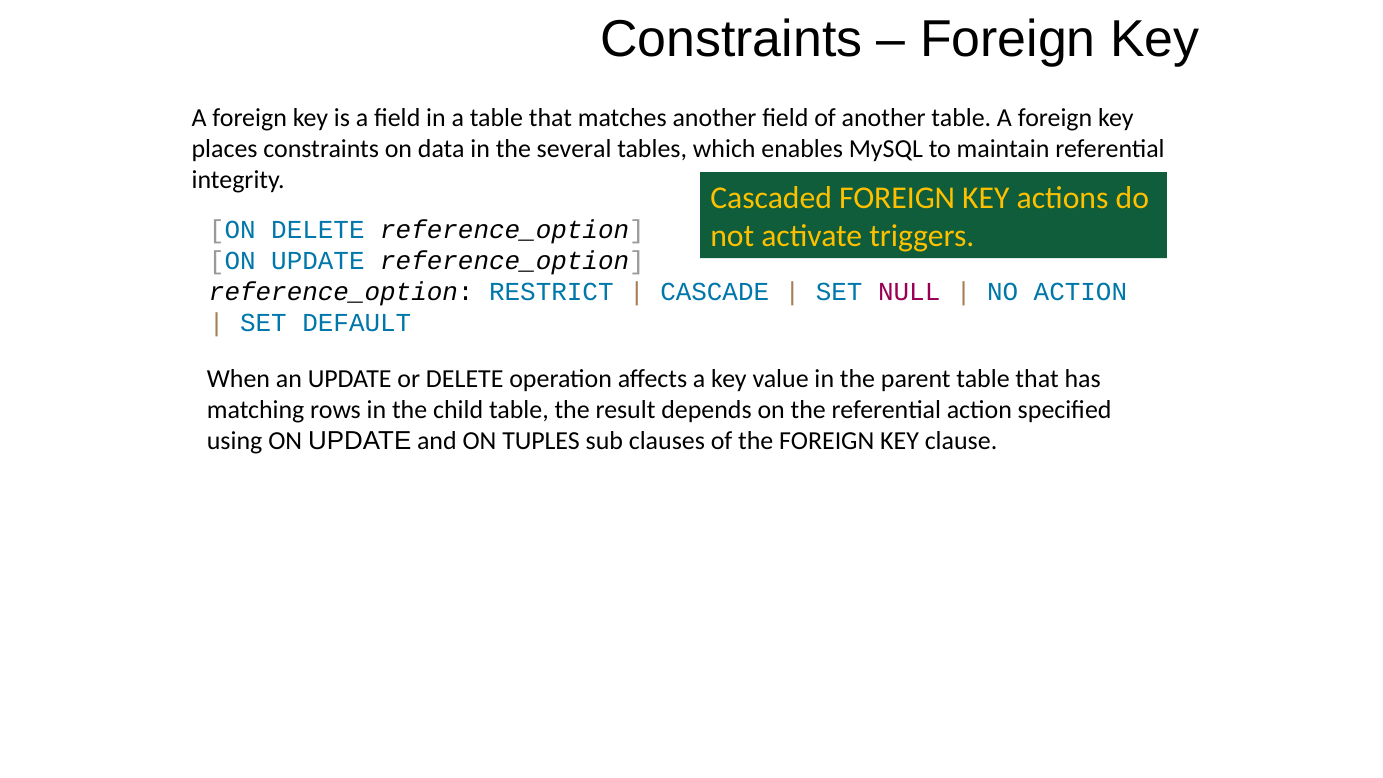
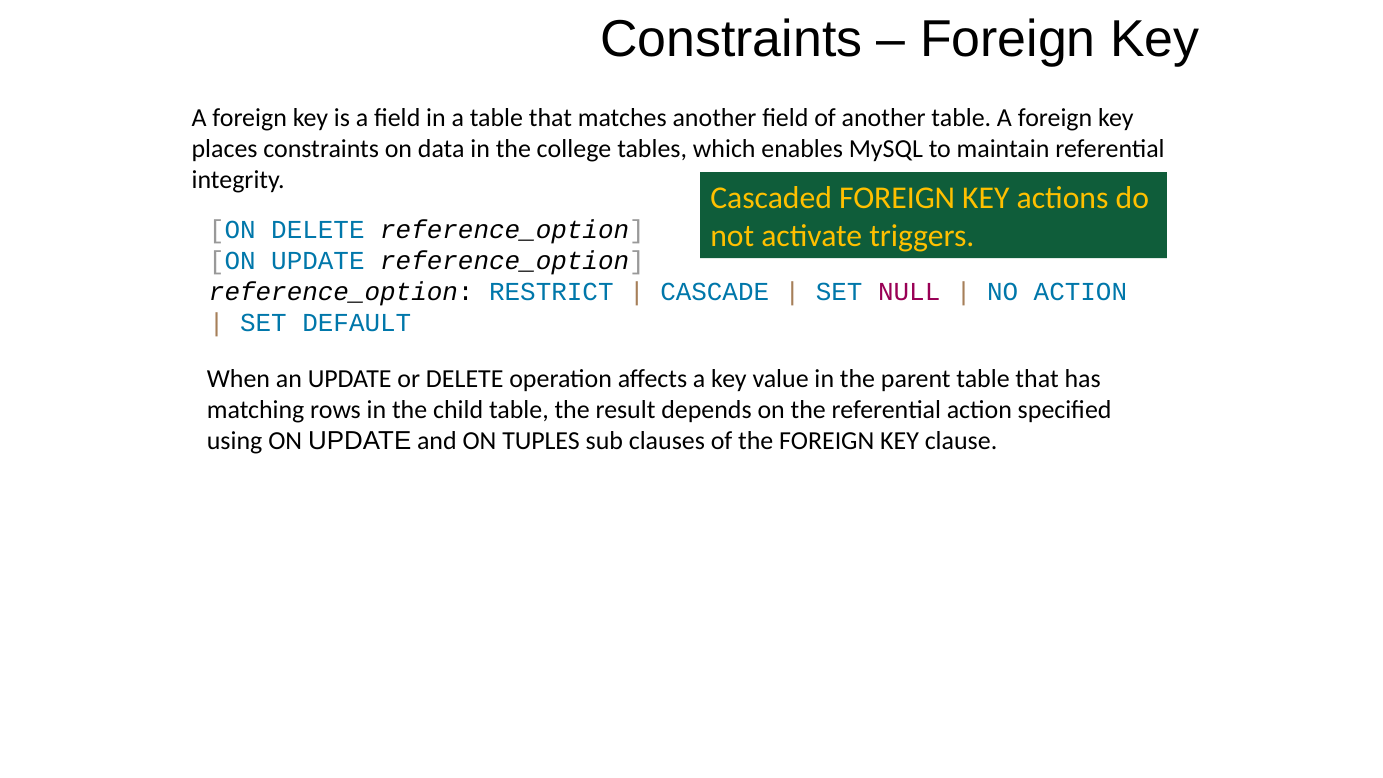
several: several -> college (574, 149)
